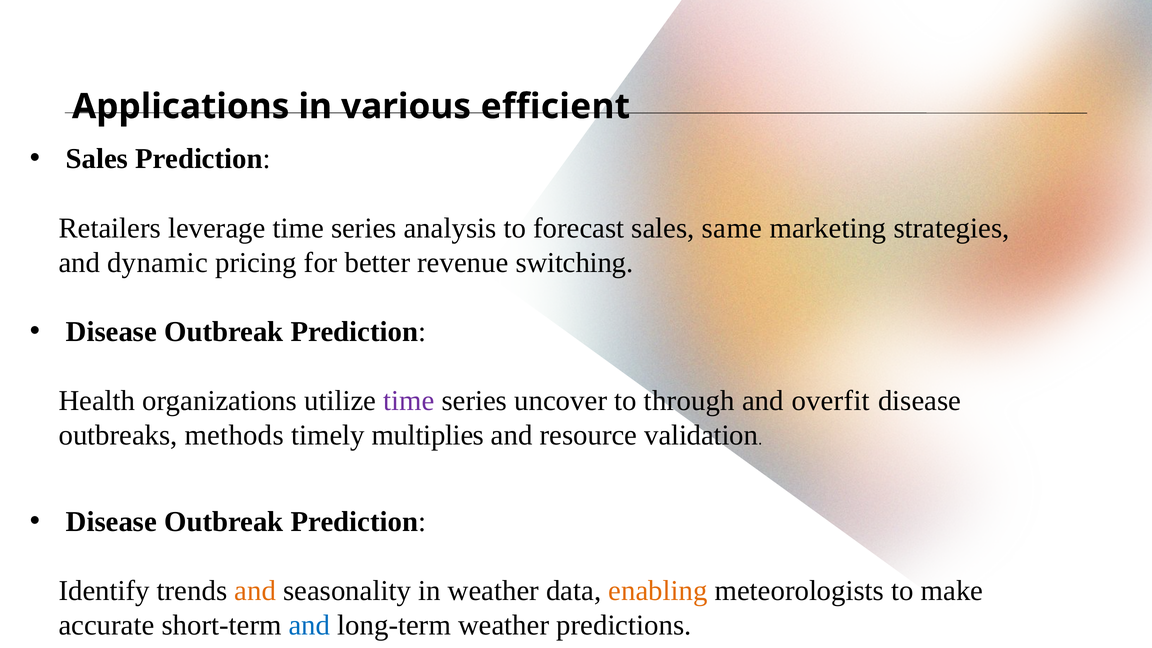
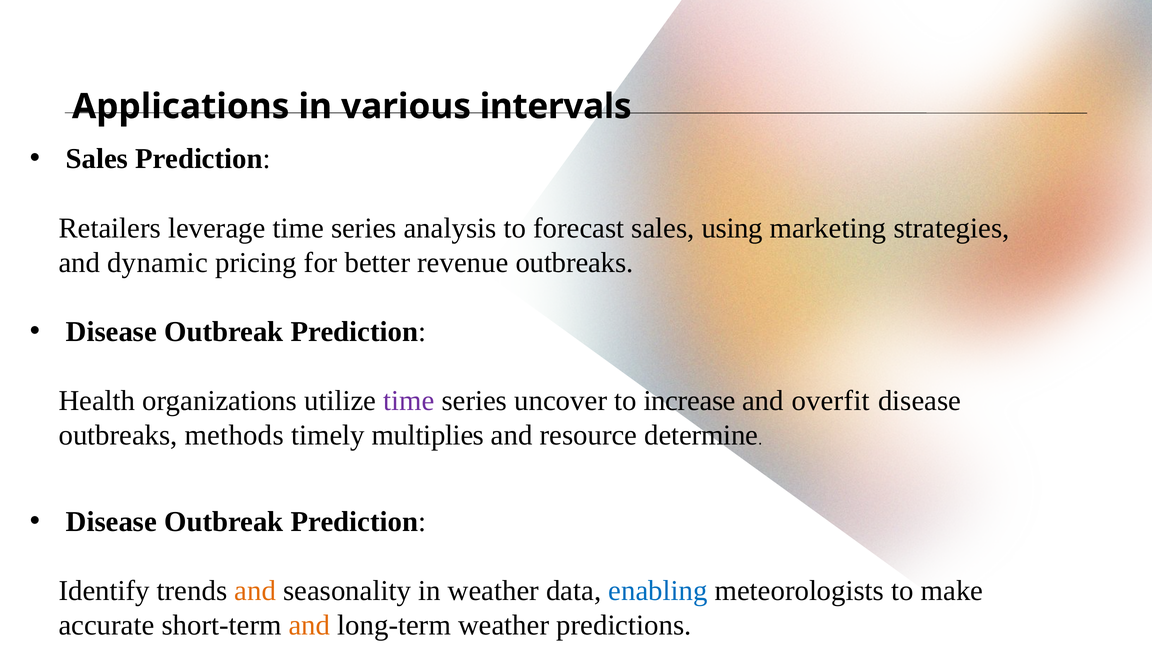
efficient: efficient -> intervals (556, 107)
same: same -> using (732, 228)
revenue switching: switching -> outbreaks (574, 263)
through: through -> increase (690, 401)
validation: validation -> determine (701, 435)
enabling colour: orange -> blue (658, 591)
and colour: blue -> orange (309, 625)
